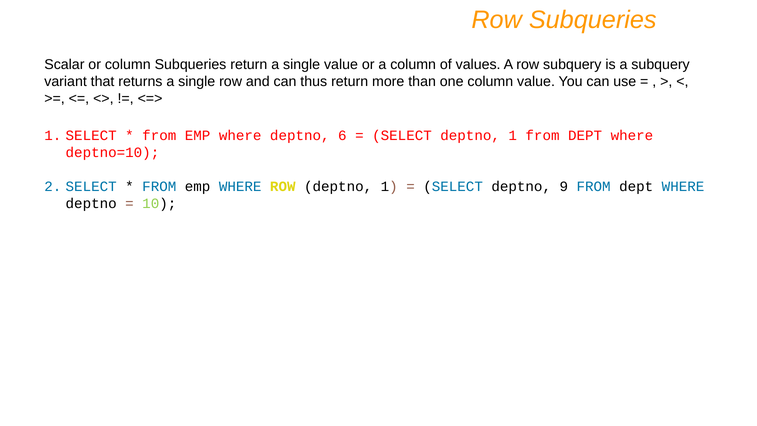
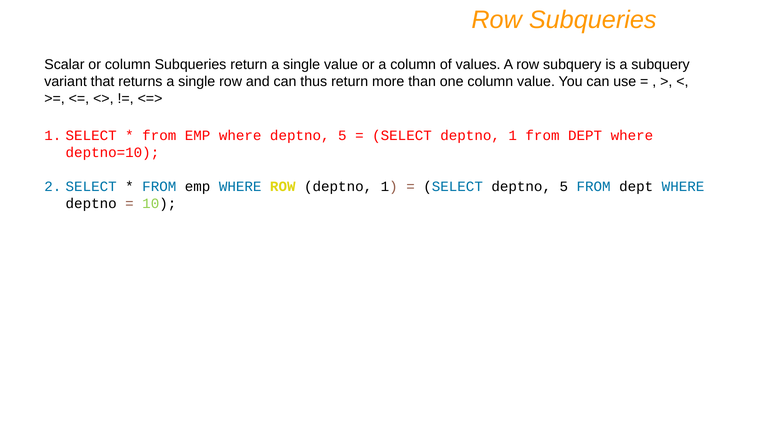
where deptno 6: 6 -> 5 (342, 135)
SELECT deptno 9: 9 -> 5 (564, 186)
